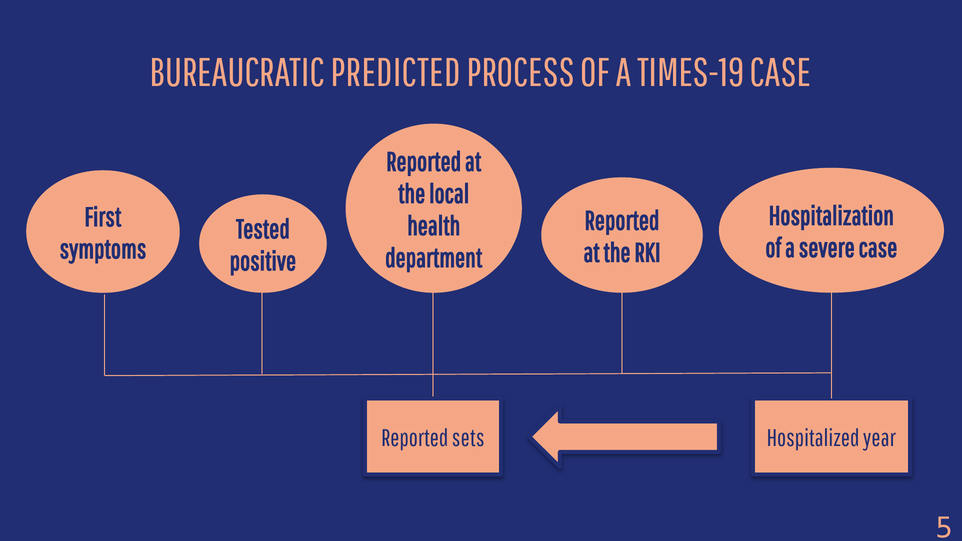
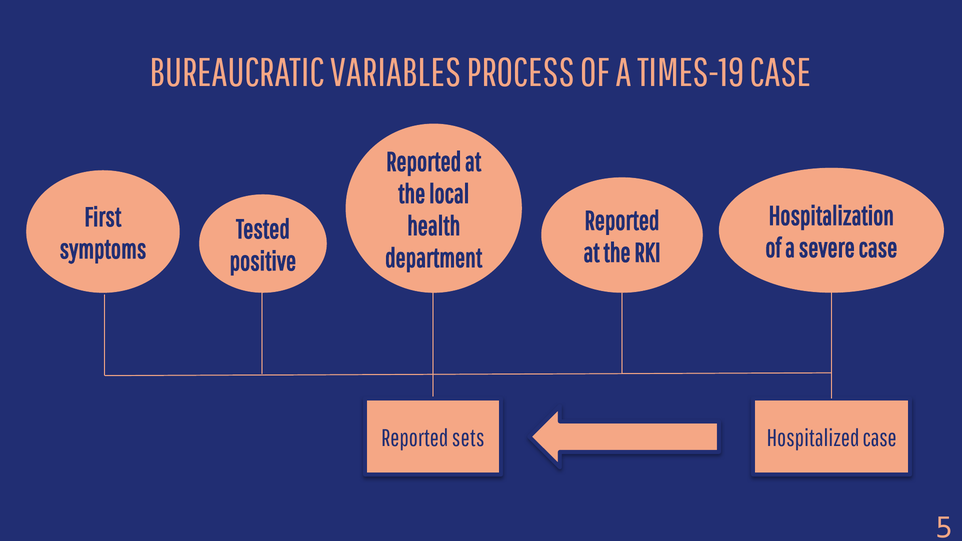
PREDICTED: PREDICTED -> VARIABLES (396, 73)
Hospitalized year: year -> case (880, 438)
